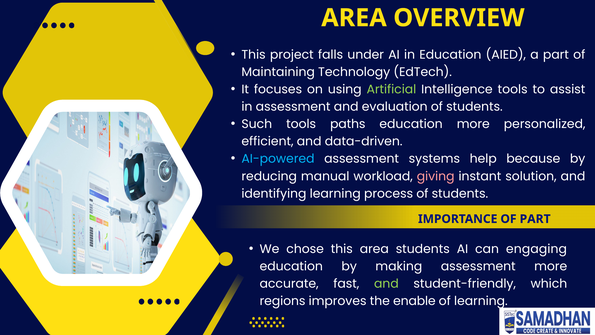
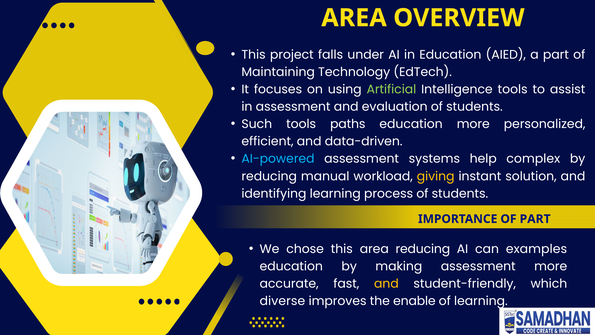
because: because -> complex (533, 159)
giving colour: pink -> yellow (436, 176)
area students: students -> reducing (423, 249)
engaging: engaging -> examples (536, 249)
and colour: light green -> yellow (386, 283)
regions: regions -> diverse (282, 301)
